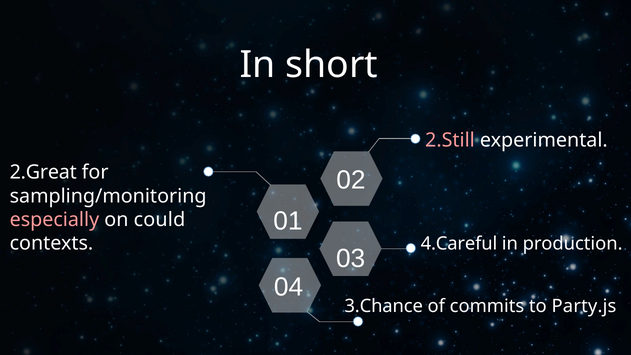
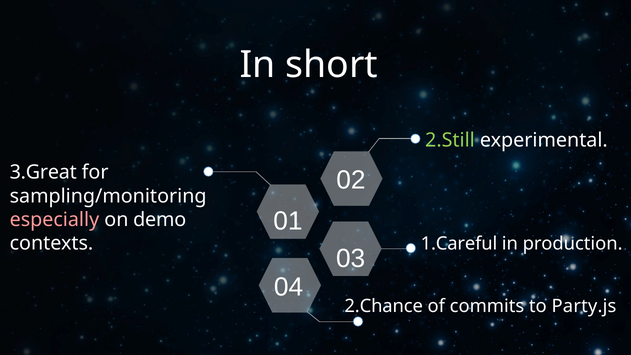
2.Still colour: pink -> light green (450, 140)
2.Great: 2.Great -> 3.Great (43, 172)
could: could -> demo (160, 220)
4.Careful: 4.Careful -> 1.Careful (459, 244)
3.Chance: 3.Chance -> 2.Chance (384, 306)
